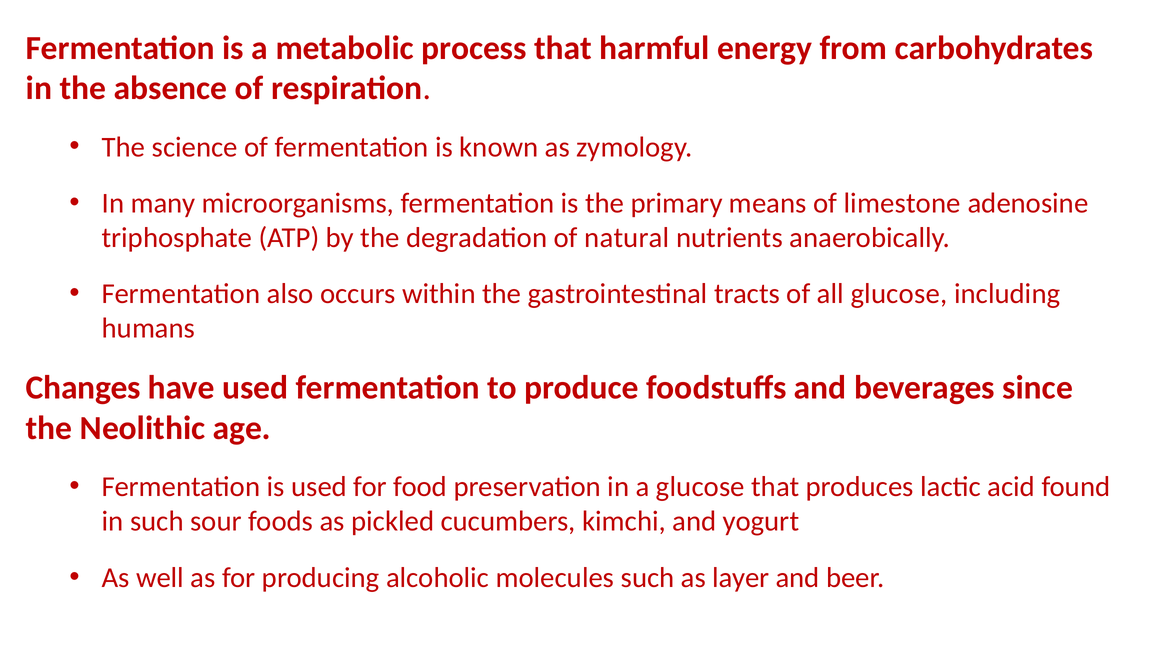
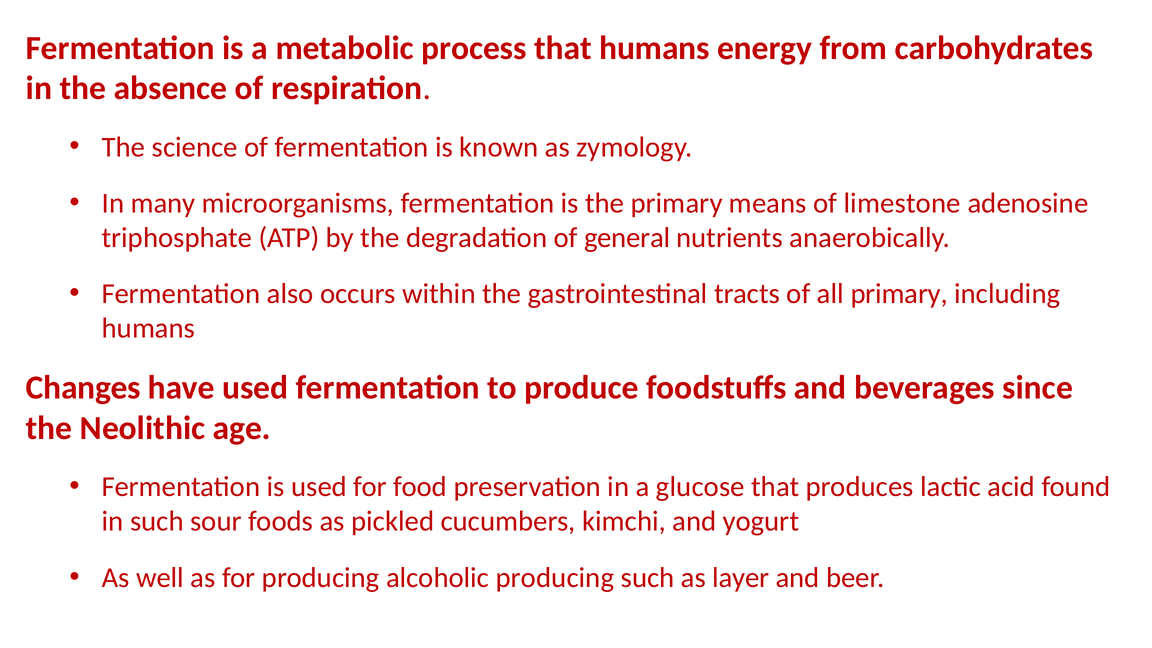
that harmful: harmful -> humans (655, 48)
natural: natural -> general (627, 238)
all glucose: glucose -> primary (899, 294)
alcoholic molecules: molecules -> producing (555, 578)
